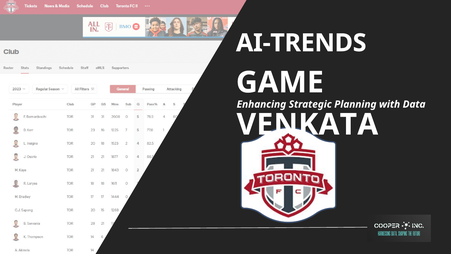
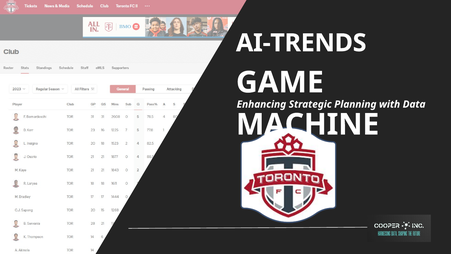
VENKATA: VENKATA -> MACHINE (308, 124)
